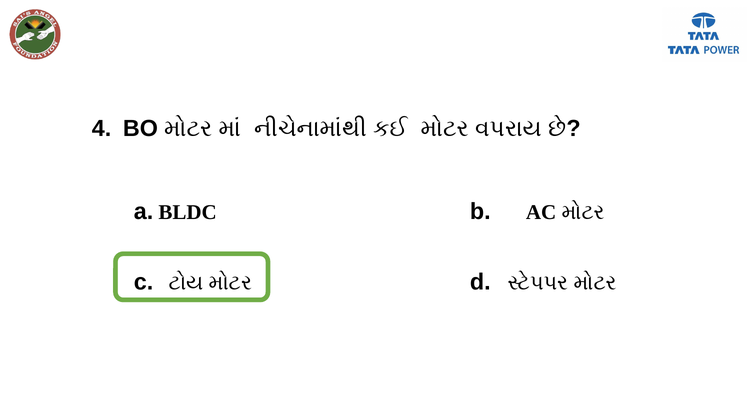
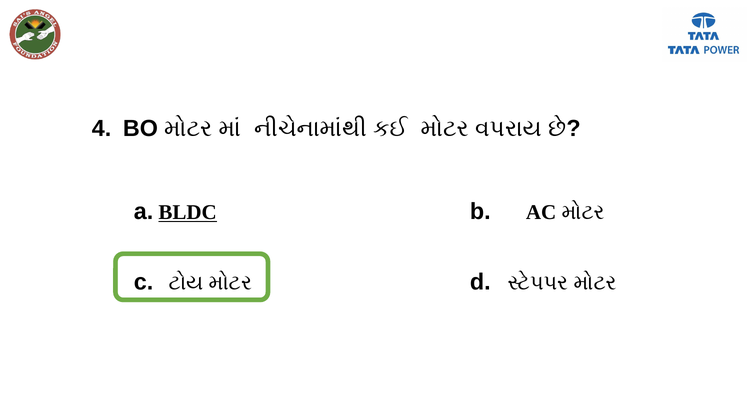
BLDC underline: none -> present (188, 213)
